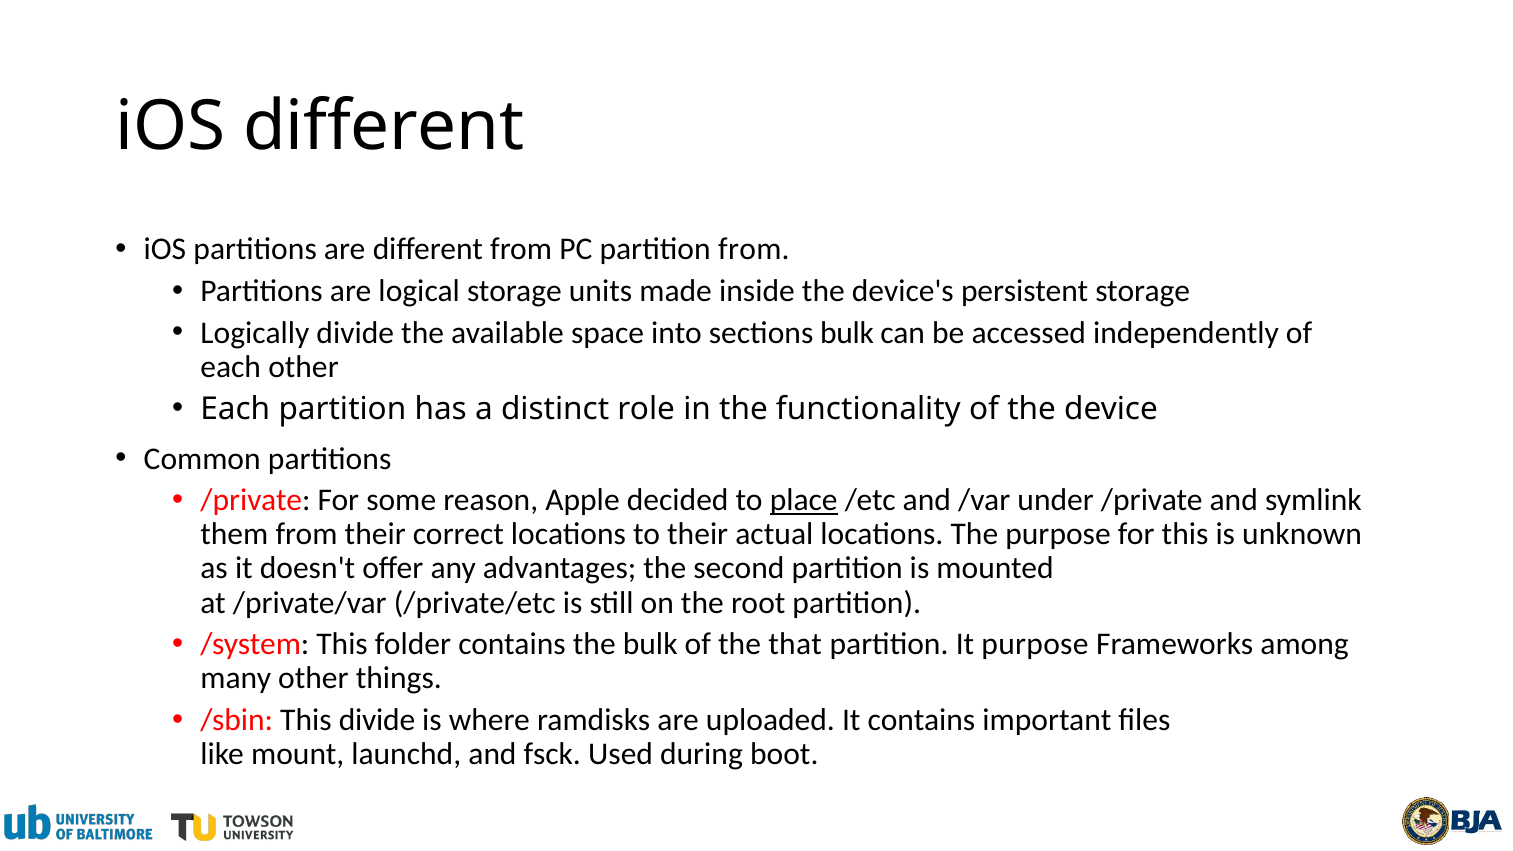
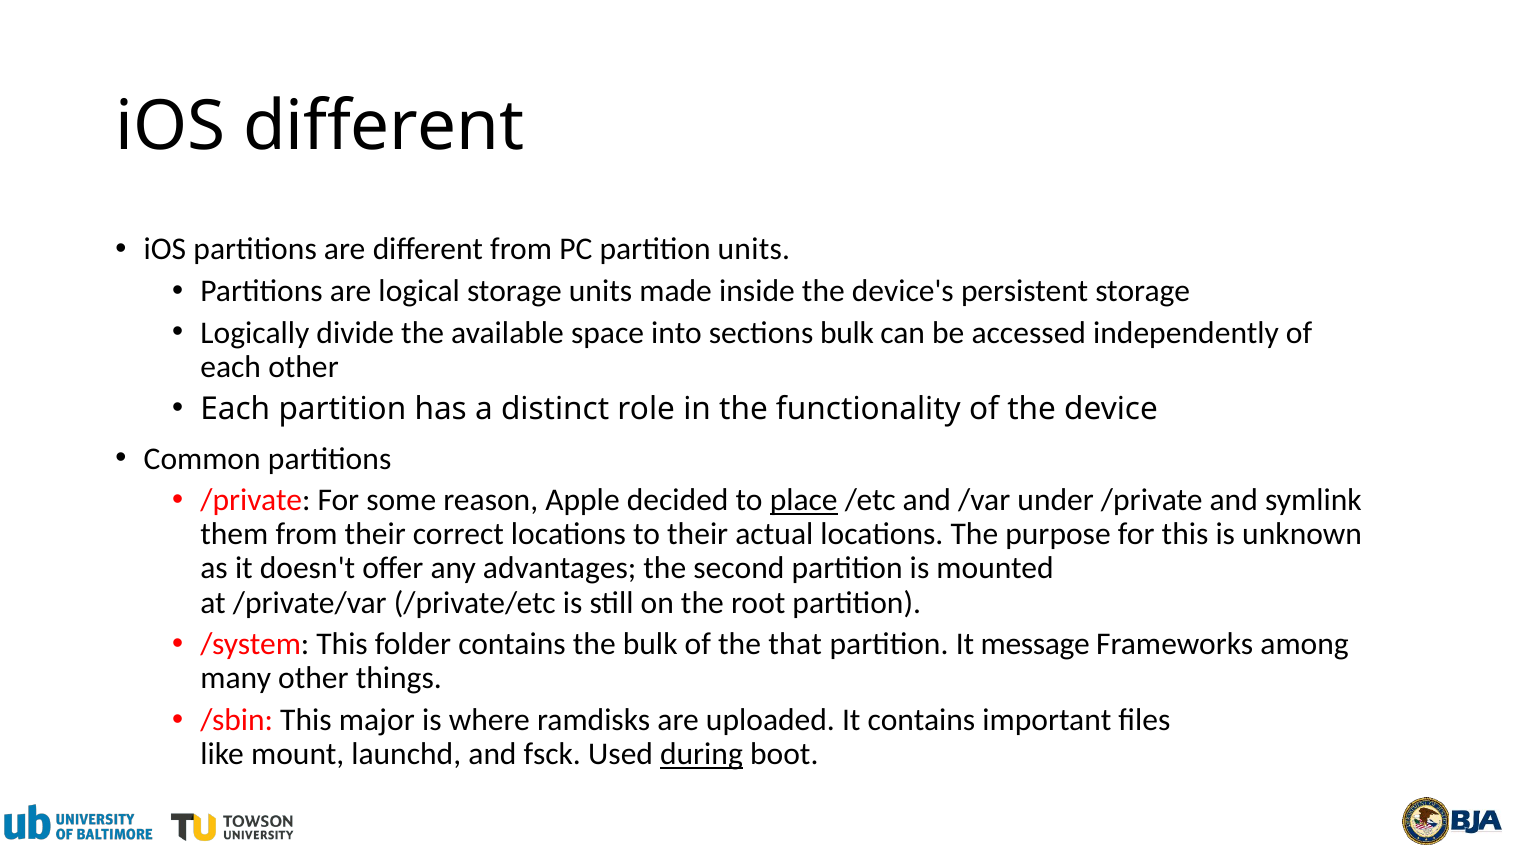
partition from: from -> units (754, 249)
It purpose: purpose -> message (1035, 645)
This divide: divide -> major (377, 721)
during underline: none -> present (701, 755)
